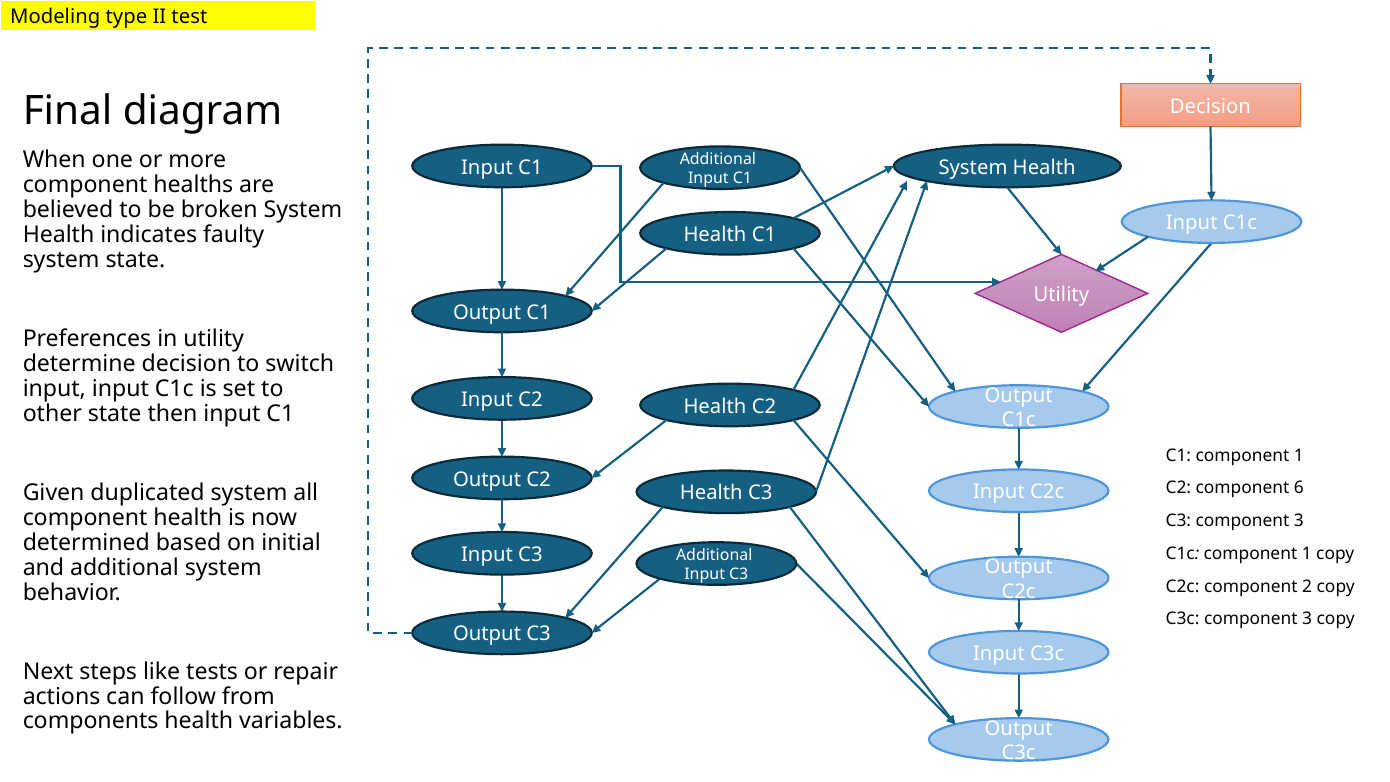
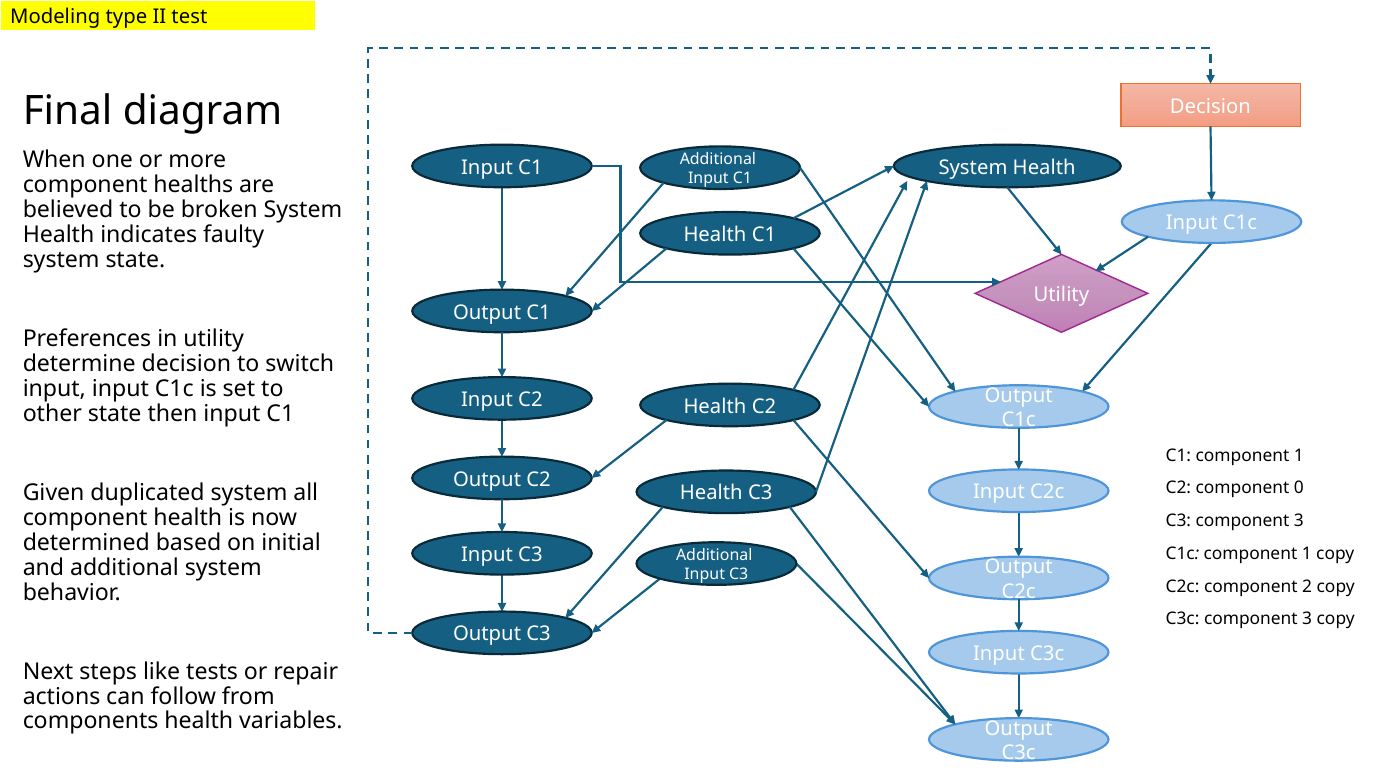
6: 6 -> 0 (1299, 488)
